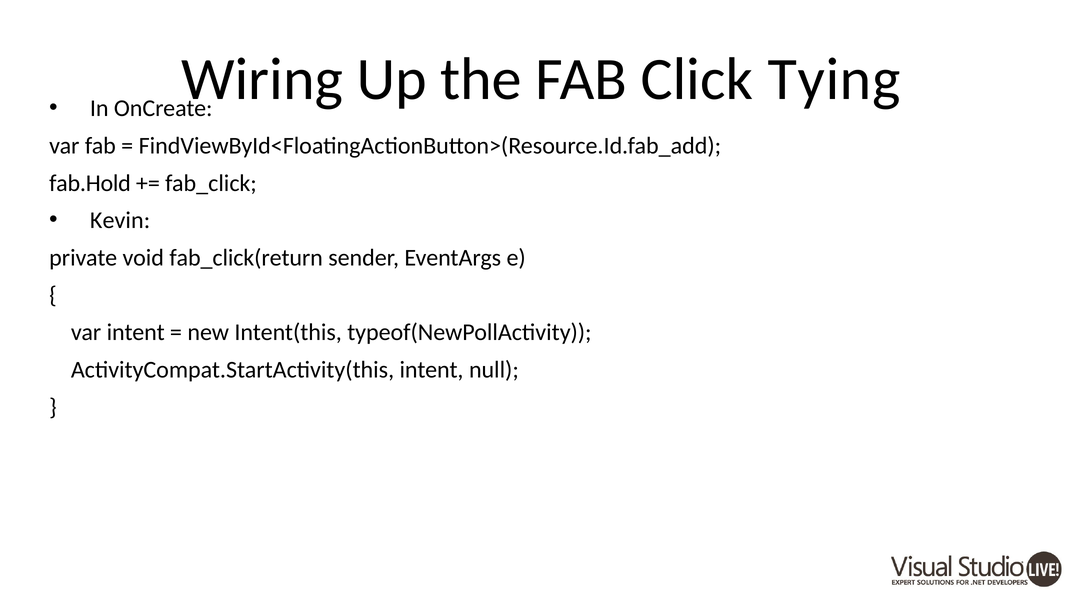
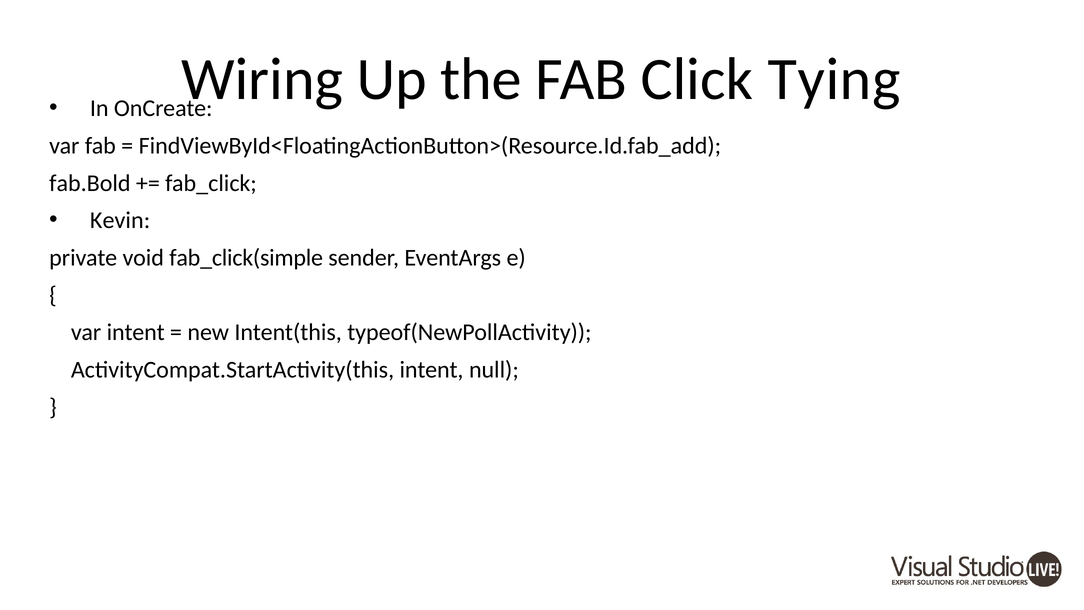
fab.Hold: fab.Hold -> fab.Bold (90, 183)
fab_click(return: fab_click(return -> fab_click(simple (246, 258)
